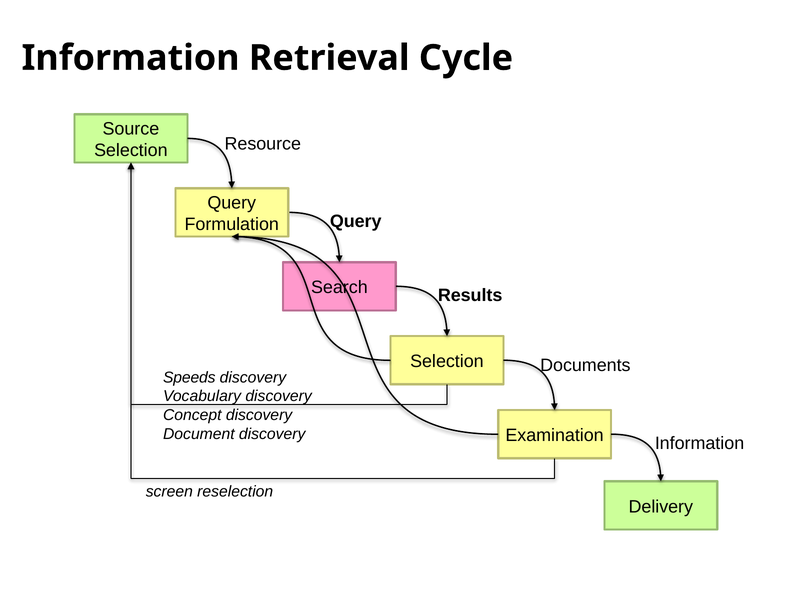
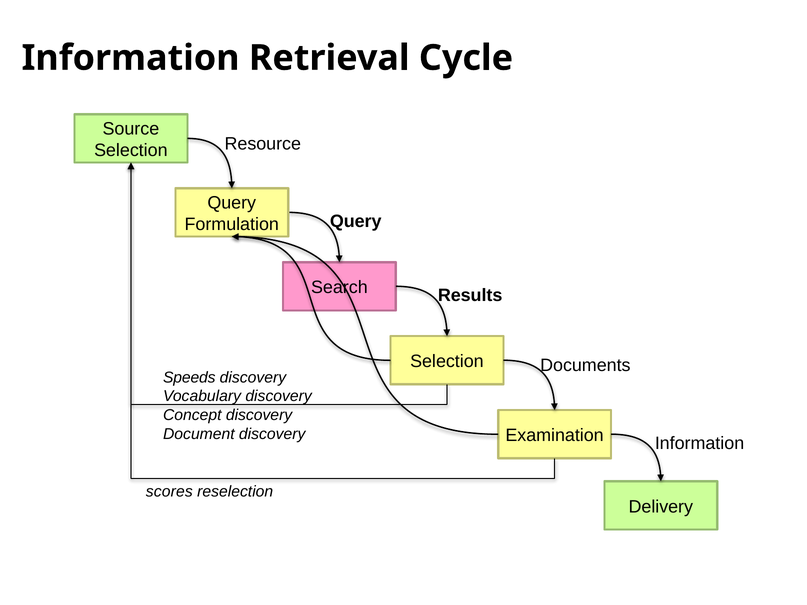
screen: screen -> scores (169, 492)
